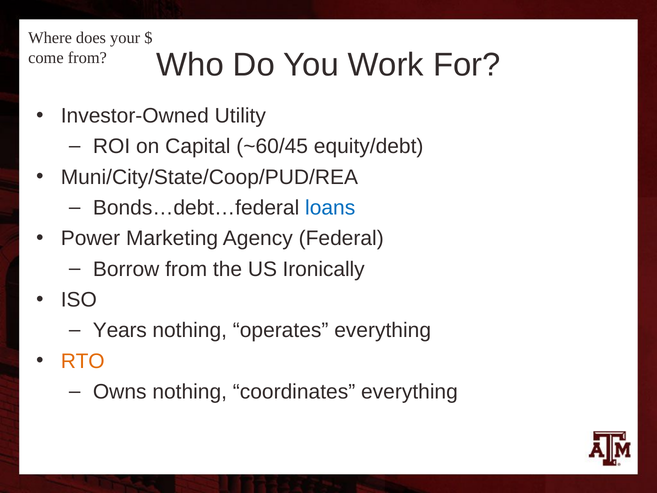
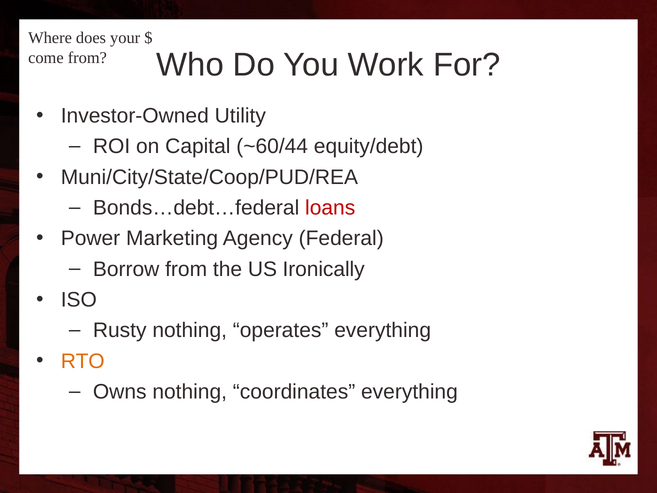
~60/45: ~60/45 -> ~60/44 (272, 146)
loans colour: blue -> red (330, 208)
Years: Years -> Rusty (120, 330)
